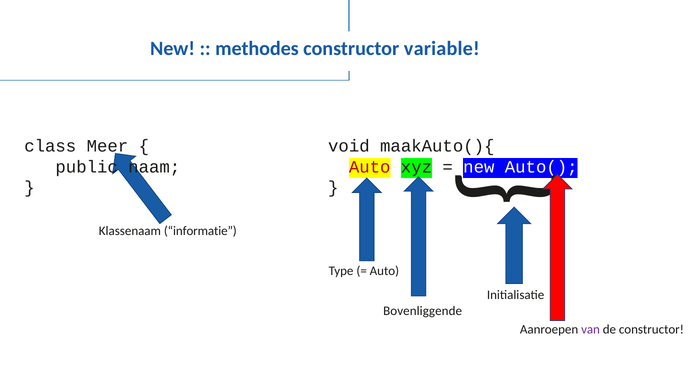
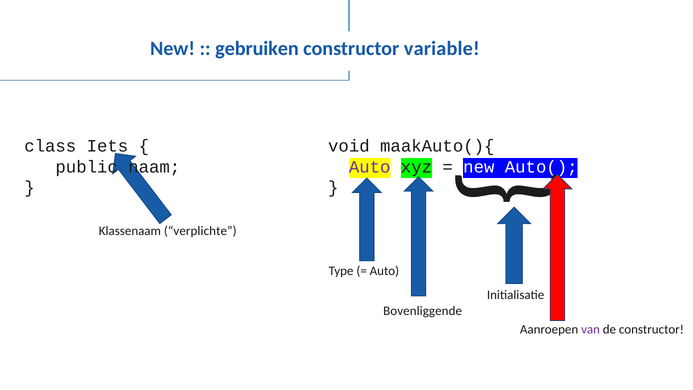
methodes: methodes -> gebruiken (257, 49)
Meer: Meer -> Iets (107, 146)
Auto colour: red -> purple (370, 167)
informatie: informatie -> verplichte (200, 231)
